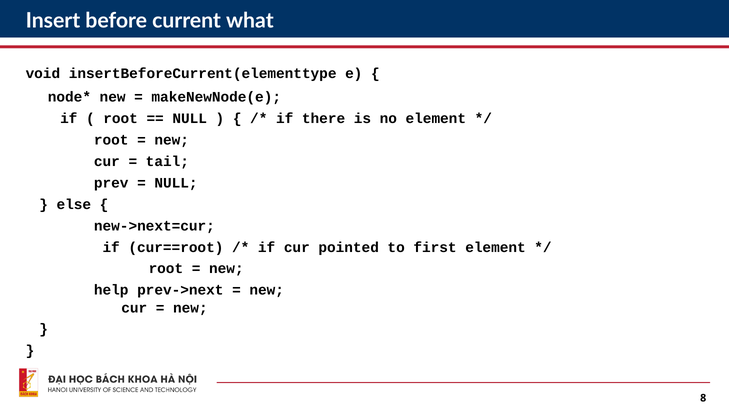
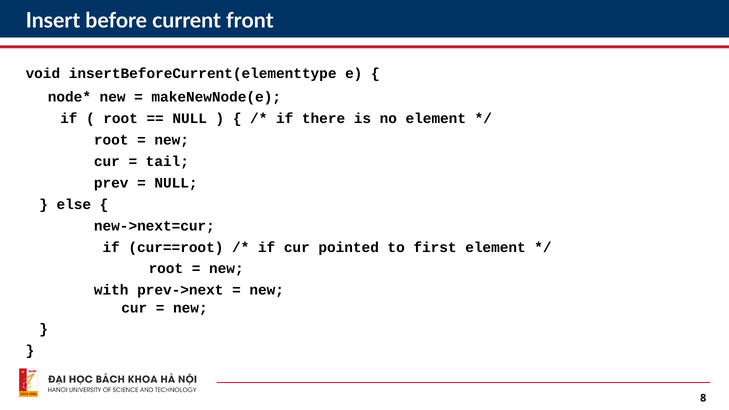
what: what -> front (250, 21)
help: help -> with (111, 290)
